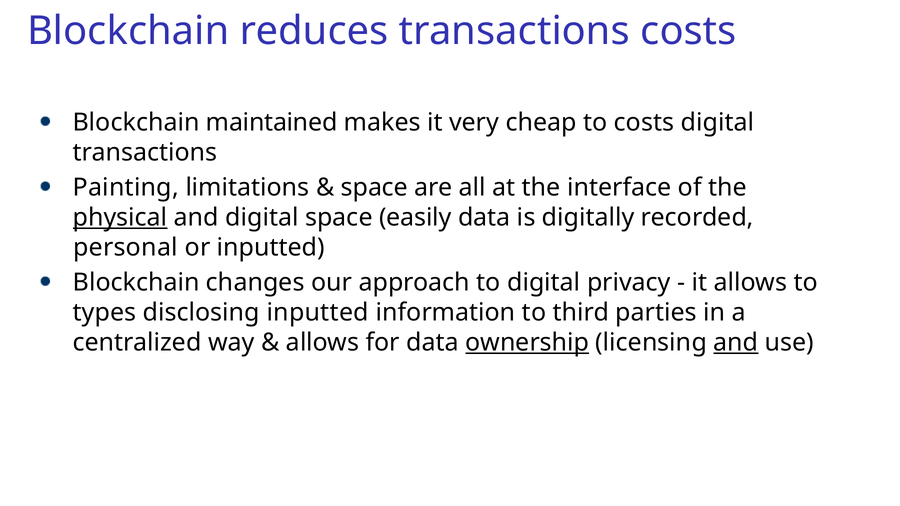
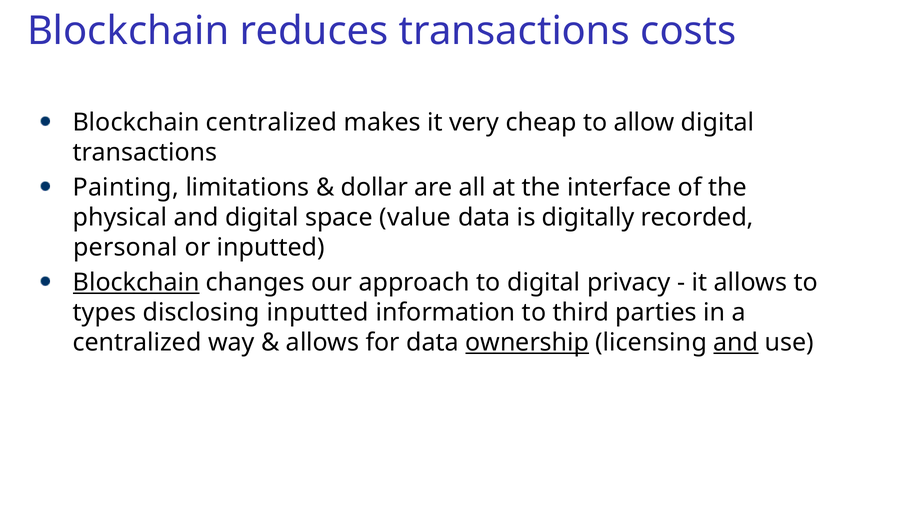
Blockchain maintained: maintained -> centralized (271, 123)
to costs: costs -> allow (644, 123)
space: space -> dollar (374, 188)
physical underline: present -> none (120, 218)
easily: easily -> value (415, 218)
Blockchain underline: none -> present (136, 283)
